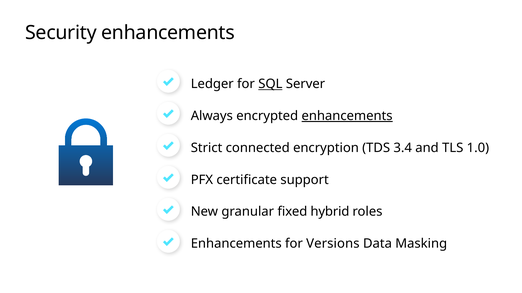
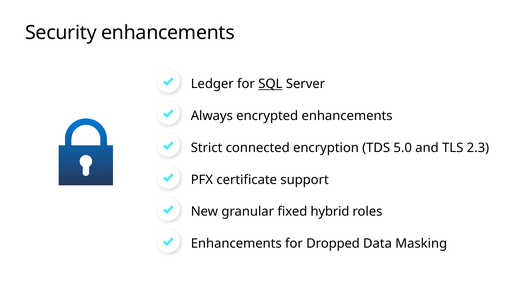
enhancements underline: present -> none (347, 116)
3.4: 3.4 -> 5.0 (403, 148)
1.0: 1.0 -> 2.3 (478, 148)
Versions: Versions -> Dropped (333, 244)
